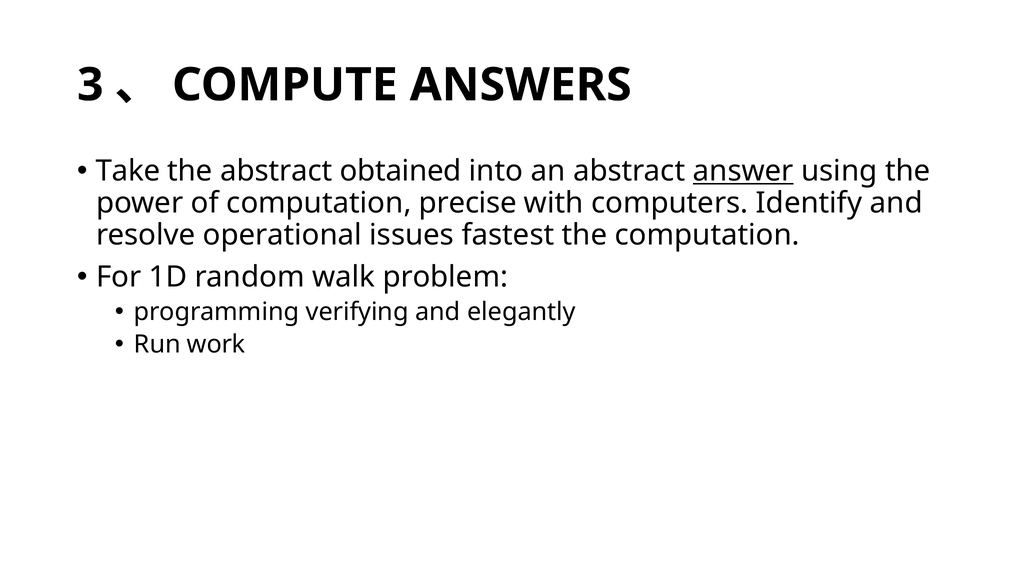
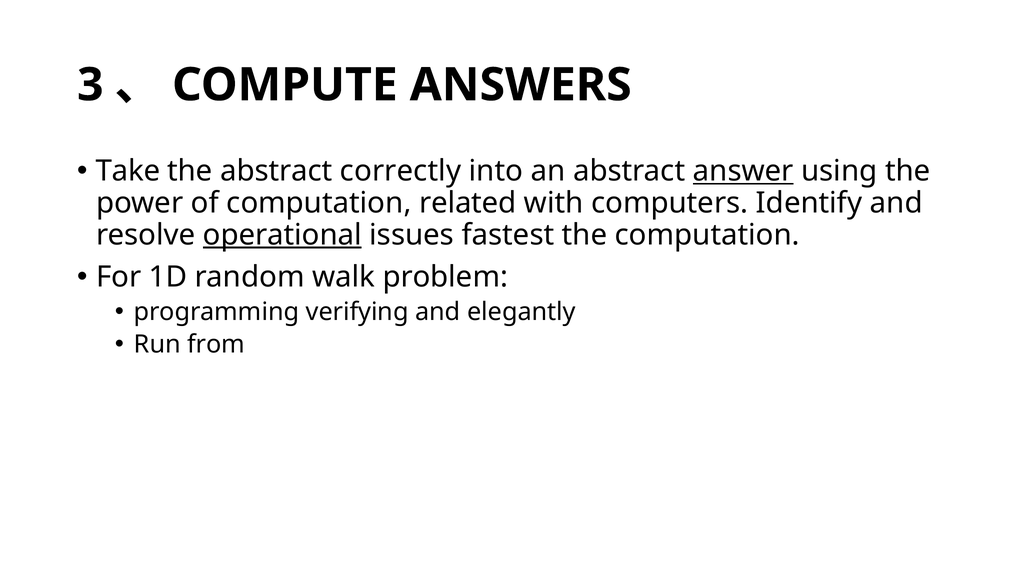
obtained: obtained -> correctly (401, 171)
precise: precise -> related (468, 203)
operational underline: none -> present (282, 235)
work: work -> from (216, 344)
